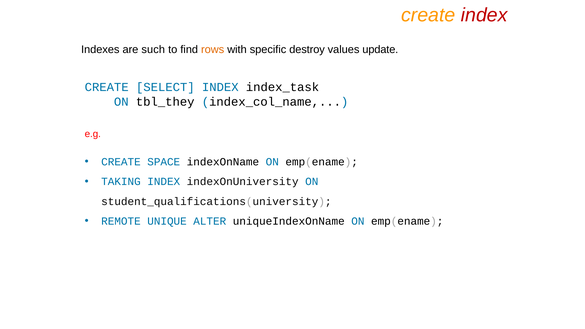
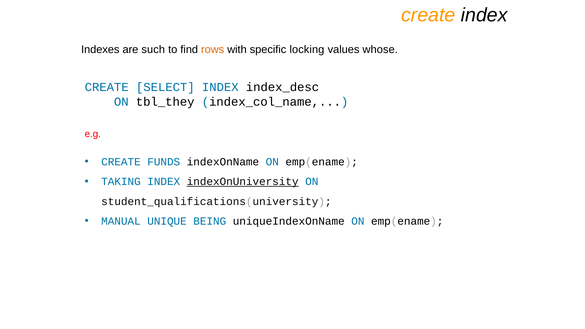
index colour: red -> black (484, 15)
destroy: destroy -> locking (307, 50)
update: update -> whose (380, 50)
index_task: index_task -> index_desc (283, 87)
SPACE: SPACE -> FUNDS (164, 162)
indexOnUniversity underline: none -> present (243, 182)
REMOTE: REMOTE -> MANUAL (121, 221)
ALTER: ALTER -> BEING (210, 221)
